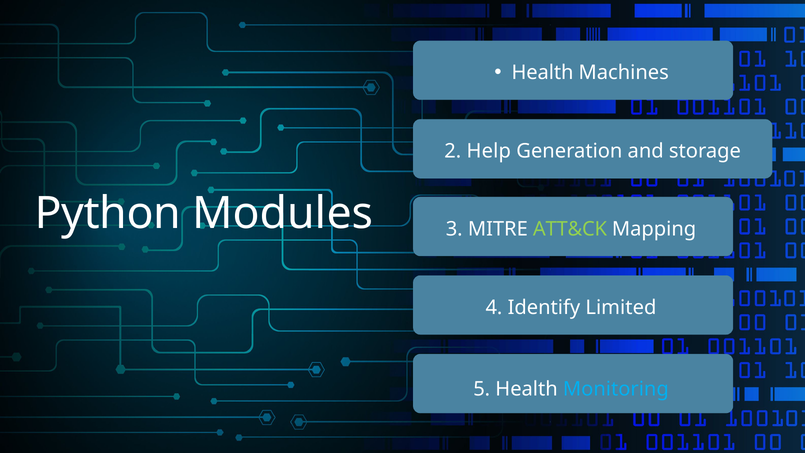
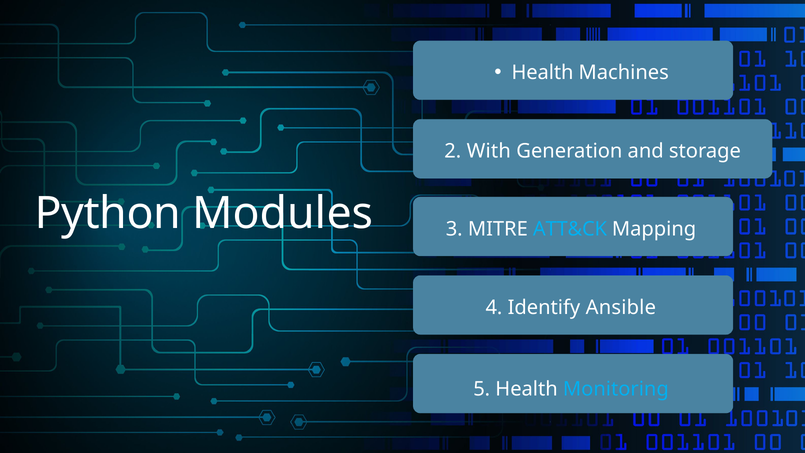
Help: Help -> With (489, 151)
ATT&CK colour: light green -> light blue (570, 229)
Limited: Limited -> Ansible (621, 307)
